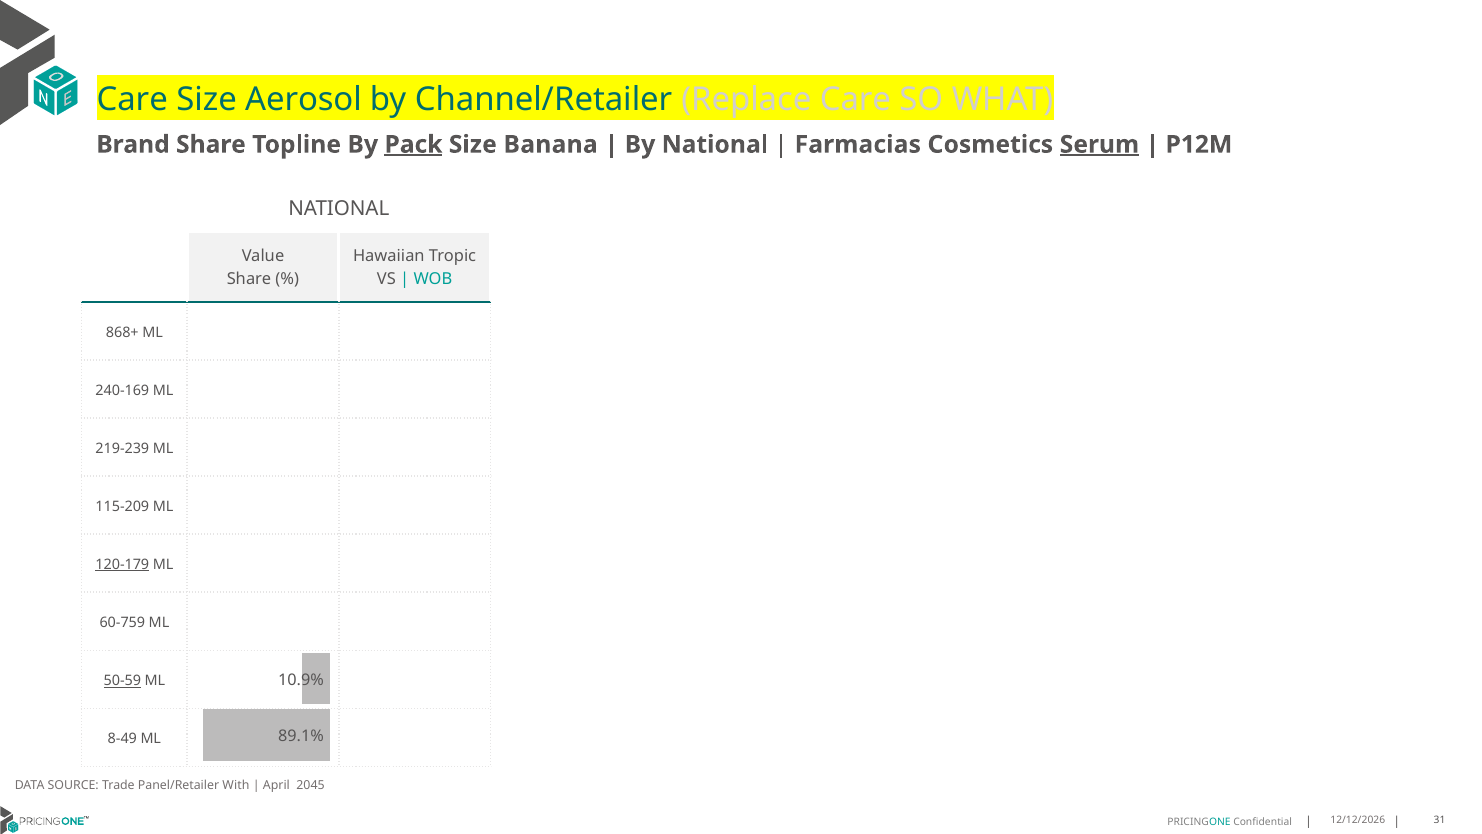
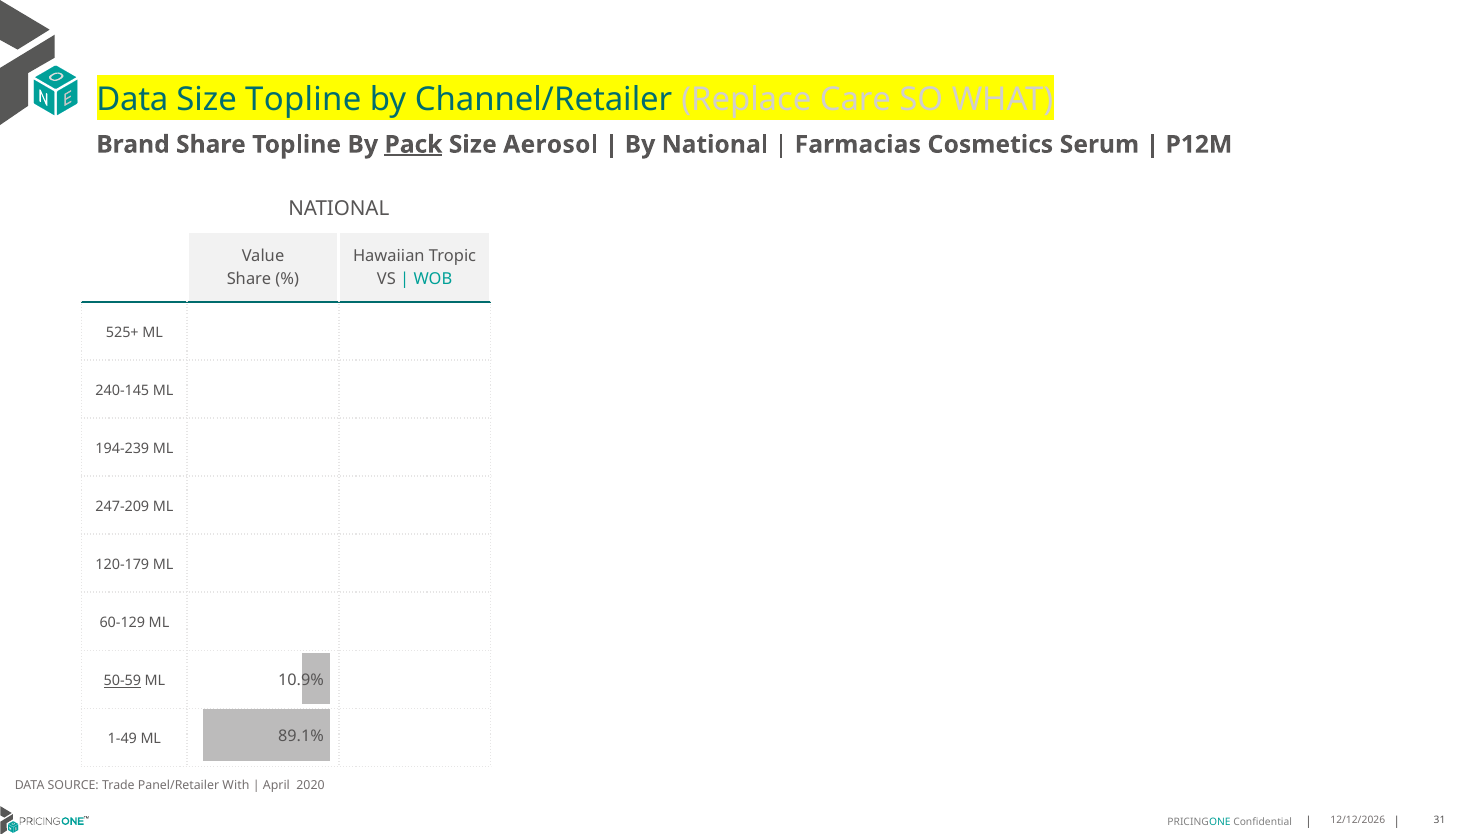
Care: Care -> Data (132, 100)
Size Aerosol: Aerosol -> Topline (303, 100)
Banana: Banana -> Aerosol (551, 144)
Serum underline: present -> none (1099, 144)
868+: 868+ -> 525+ (122, 332)
240-169: 240-169 -> 240-145 (122, 390)
219-239: 219-239 -> 194-239 (122, 448)
115-209: 115-209 -> 247-209 (122, 506)
120-179 underline: present -> none (122, 564)
60-759: 60-759 -> 60-129 (122, 622)
8-49: 8-49 -> 1-49 (122, 739)
2045: 2045 -> 2020 (311, 785)
